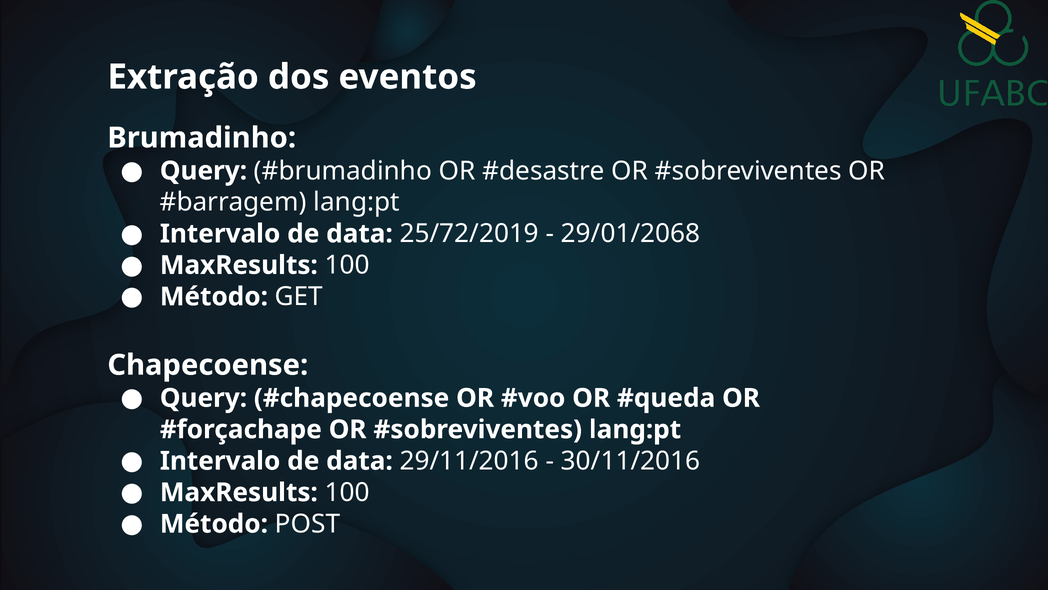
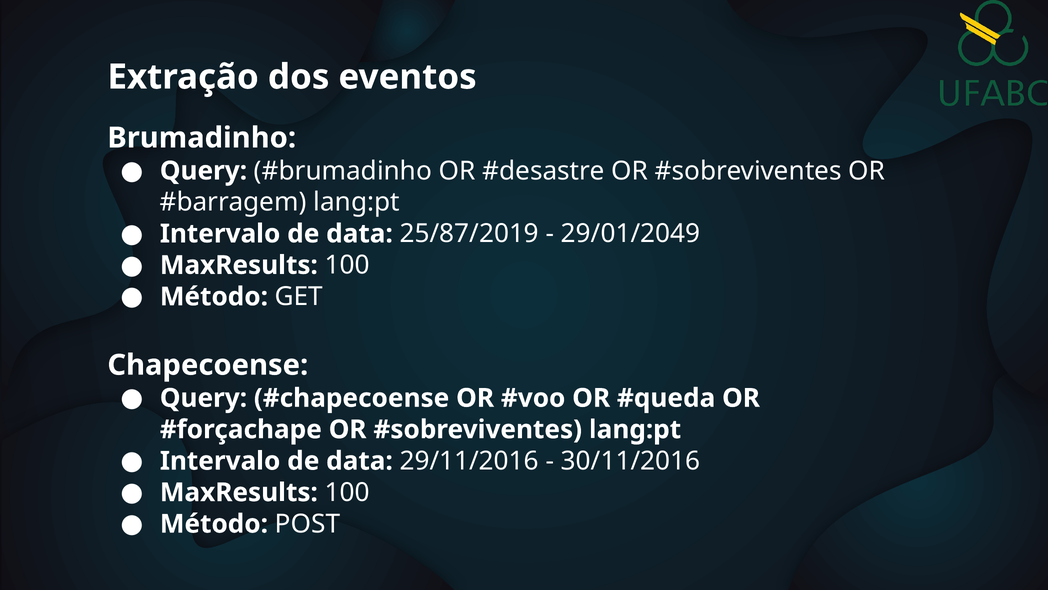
25/72/2019: 25/72/2019 -> 25/87/2019 (469, 234)
29/01/2068: 29/01/2068 -> 29/01/2049 (631, 234)
